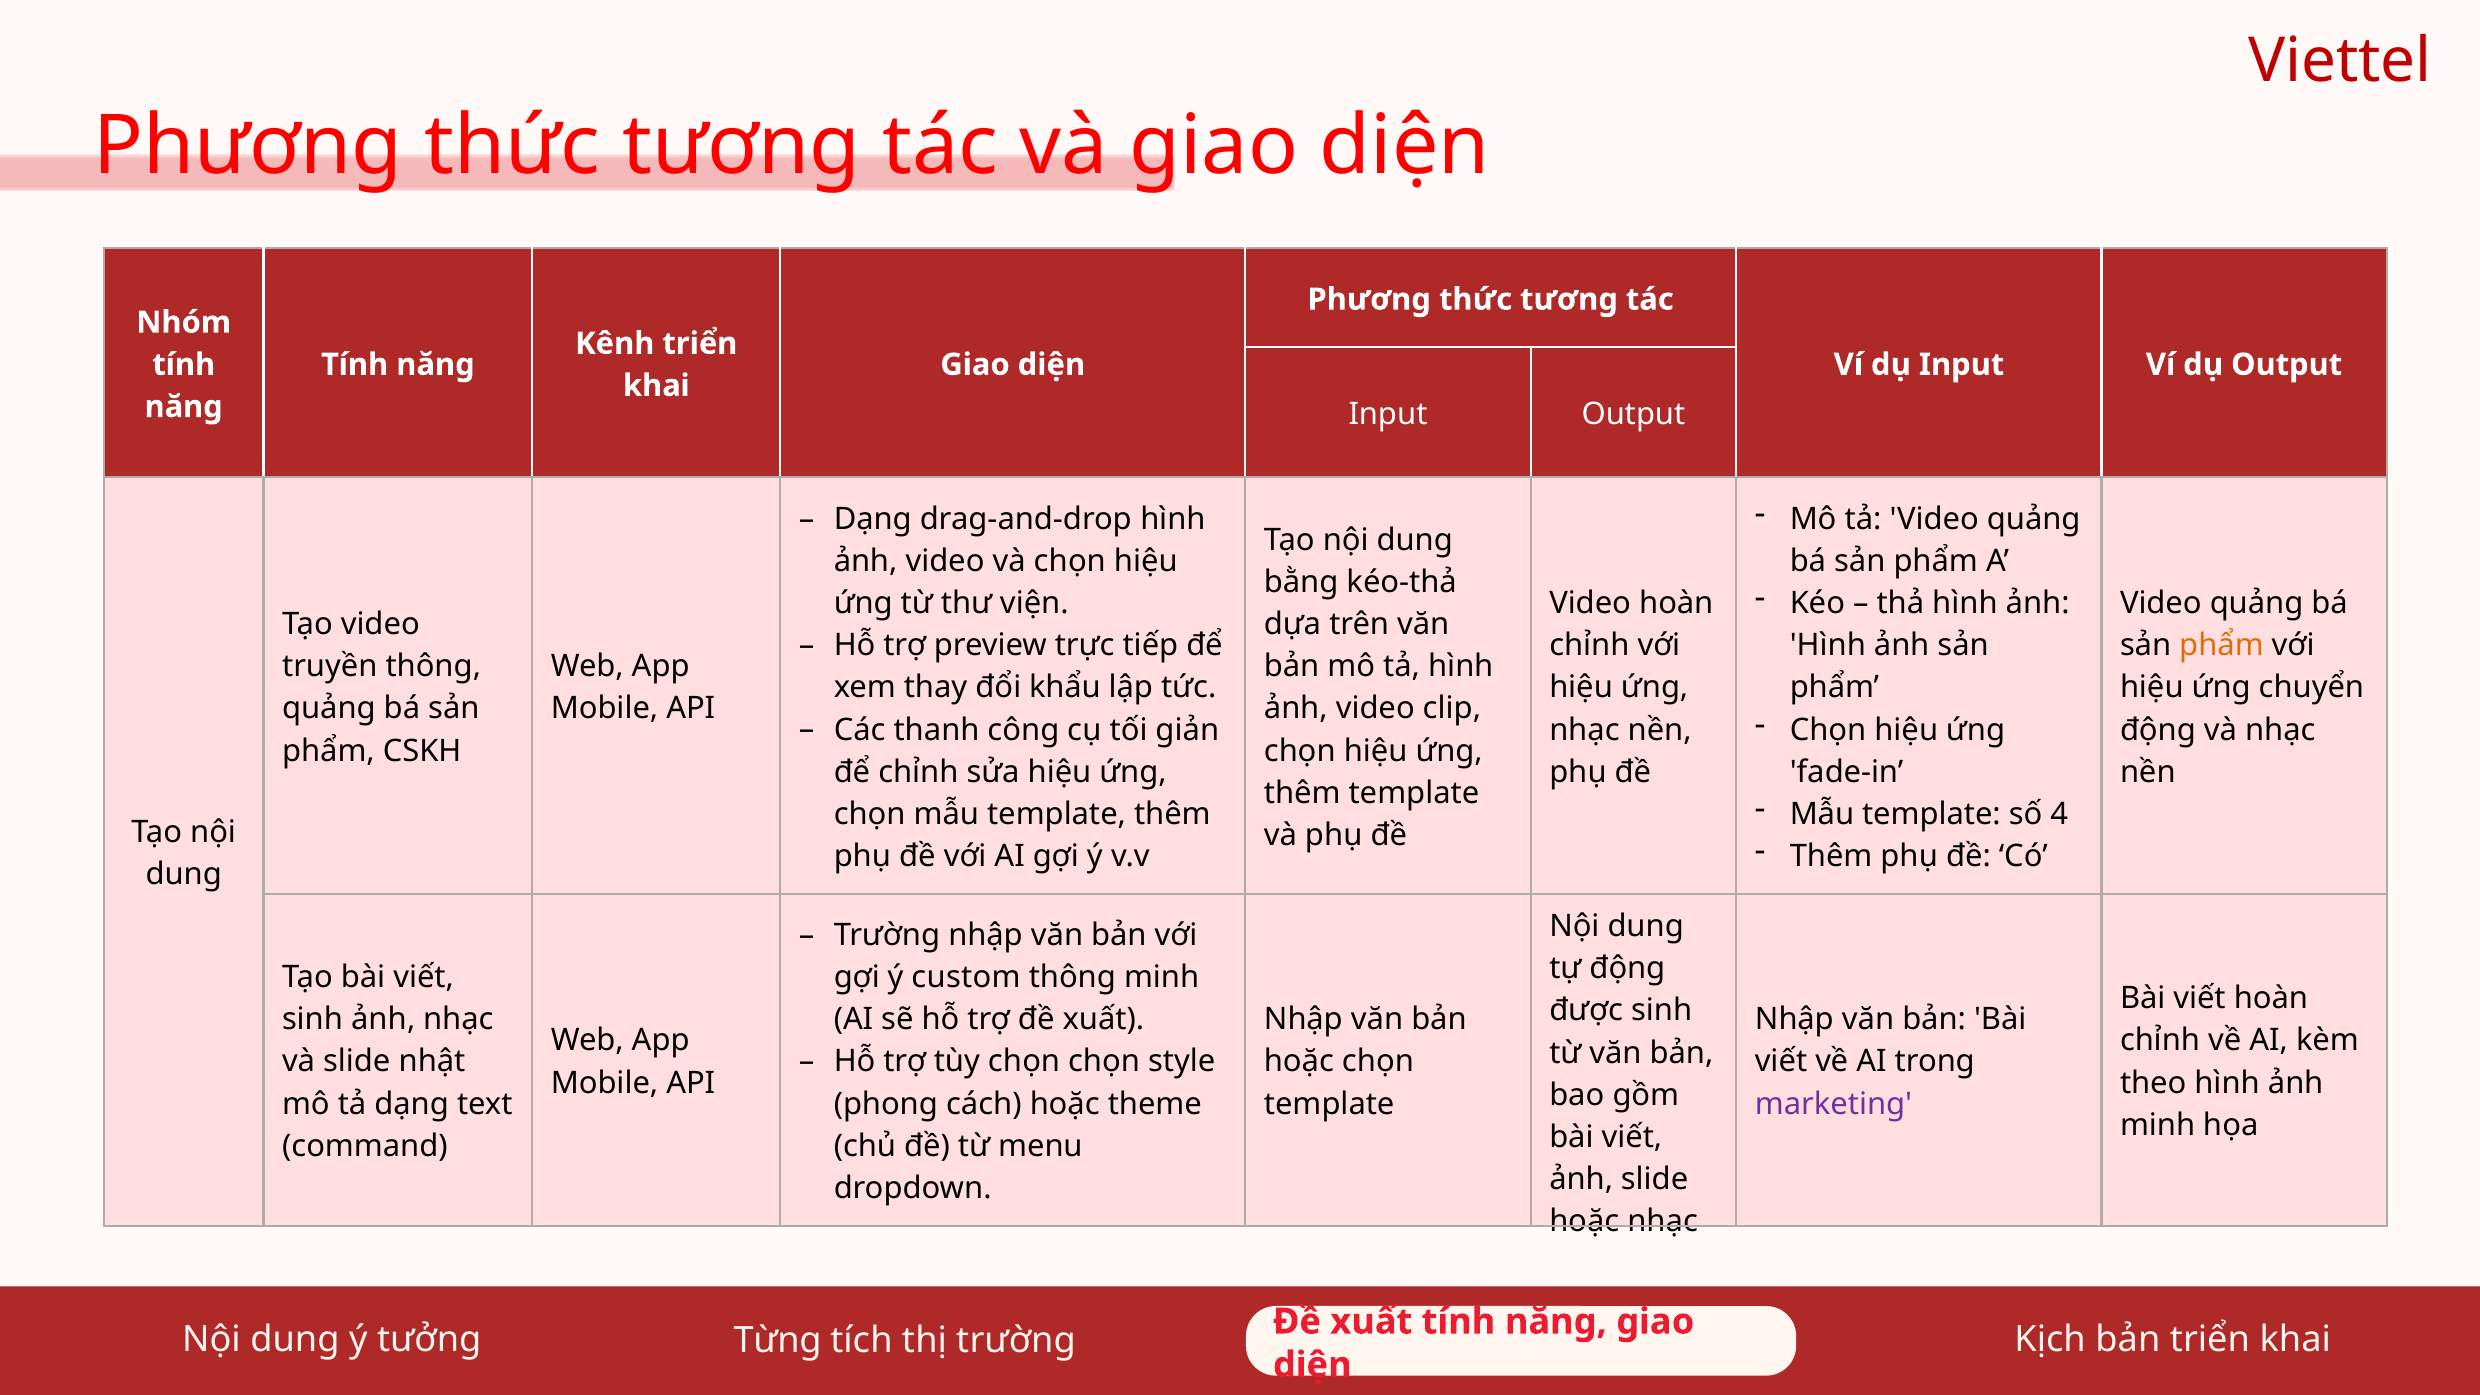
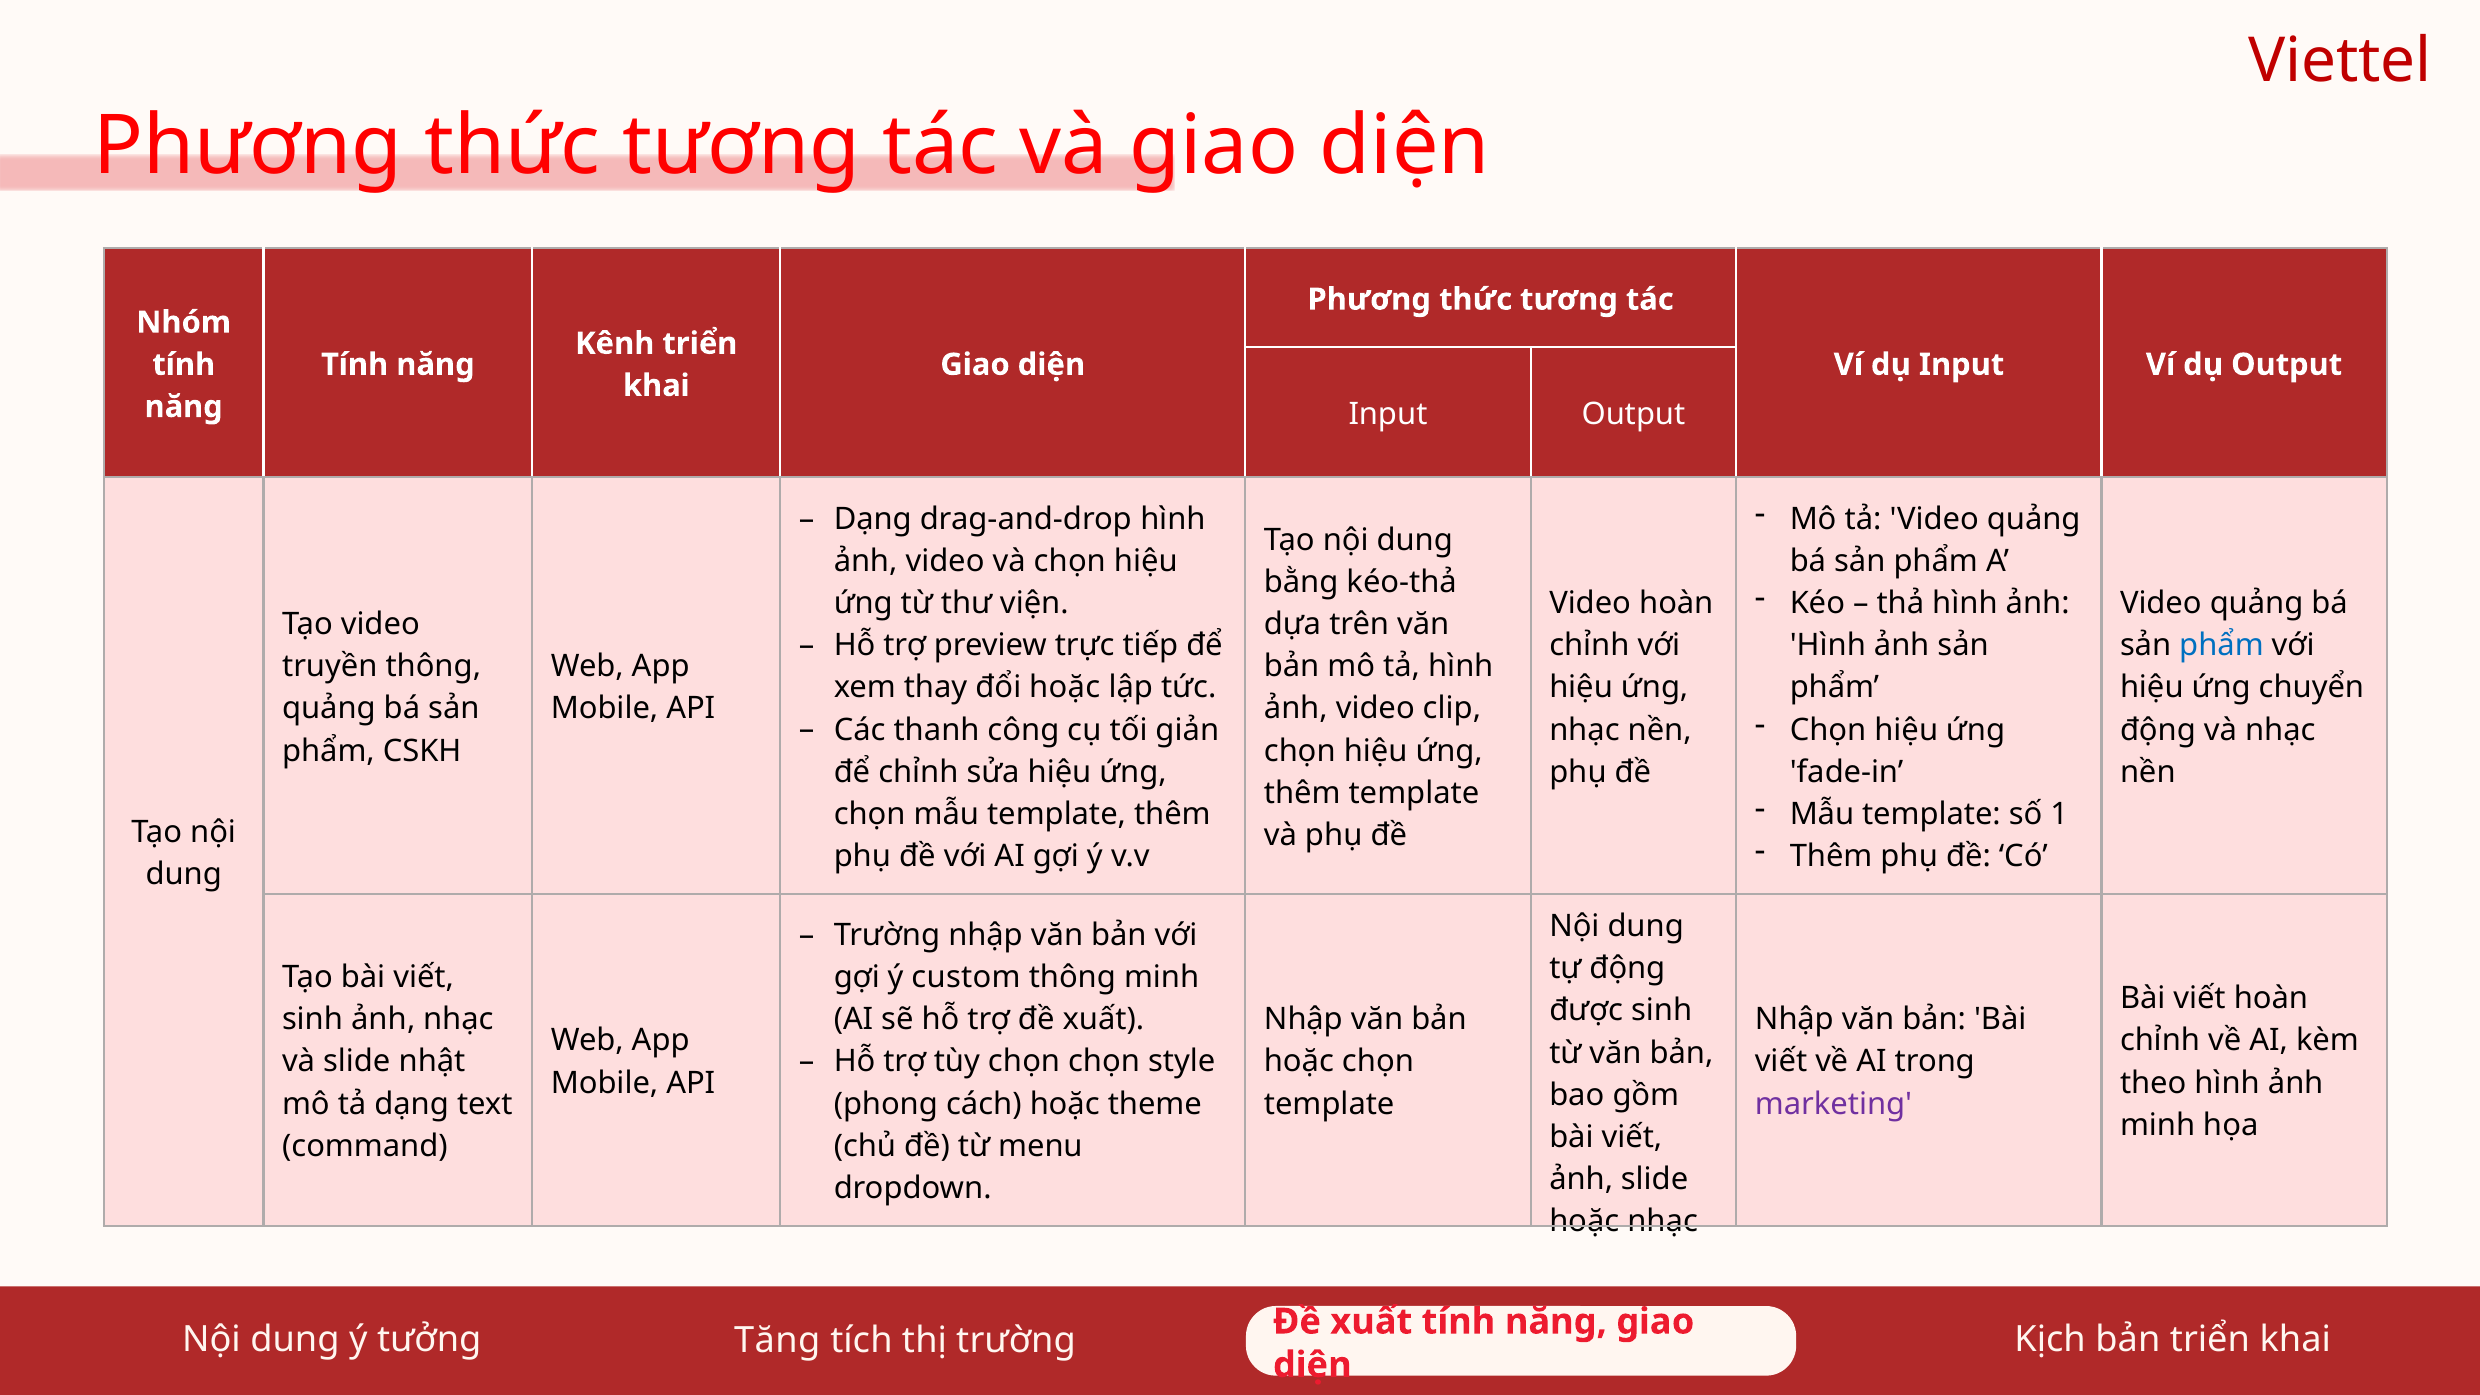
phẩm colour: orange -> blue (2221, 645)
đổi khẩu: khẩu -> hoặc (1065, 688)
4: 4 -> 1 (2059, 814)
Từng: Từng -> Tăng (777, 1341)
